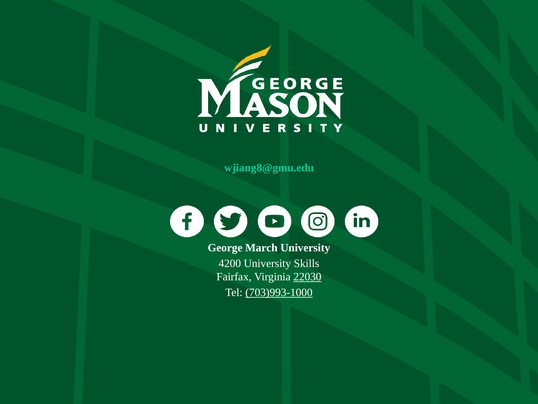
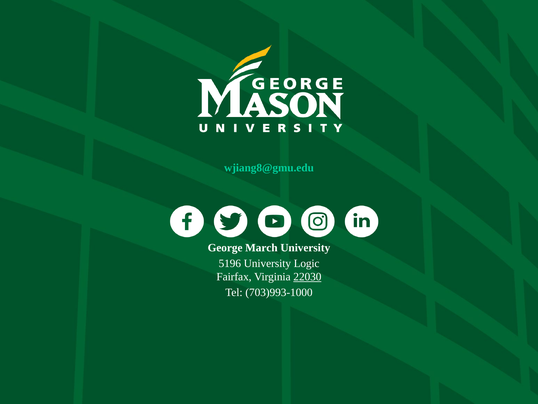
4200: 4200 -> 5196 (230, 263)
Skills: Skills -> Logic (307, 263)
703)993-1000 underline: present -> none (279, 292)
